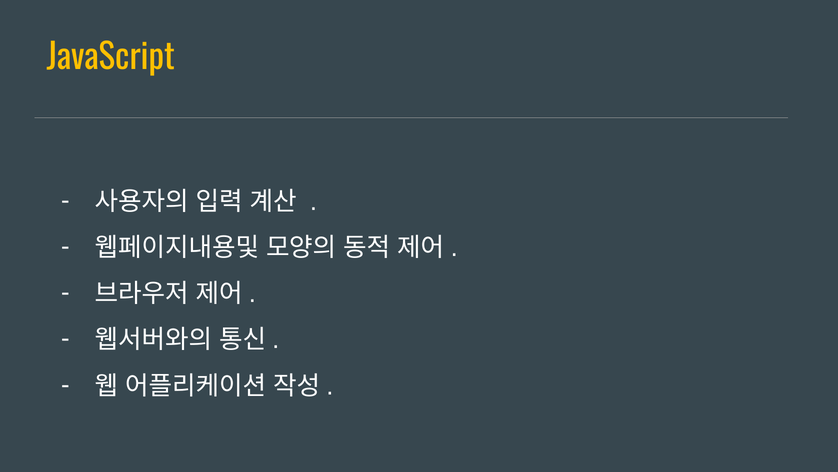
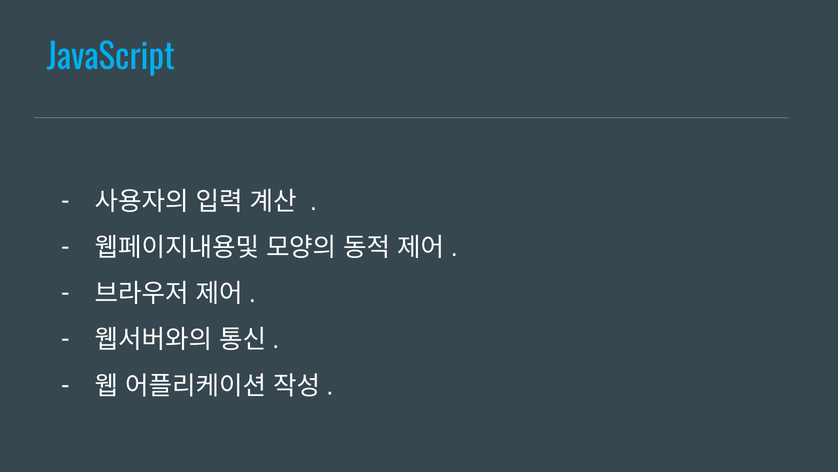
JavaScript colour: yellow -> light blue (111, 58)
